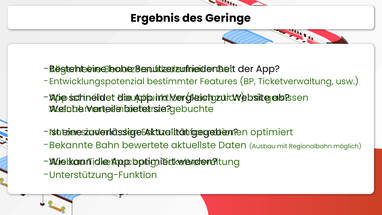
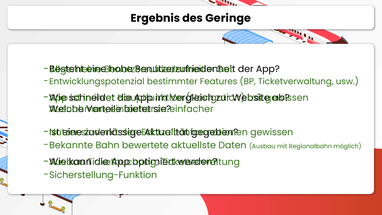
gebuchte: gebuchte -> einfacher (191, 109)
optimiert: optimiert -> gewissen (272, 132)
Unterstützung-Funktion: Unterstützung-Funktion -> Sicherstellung-Funktion (103, 175)
